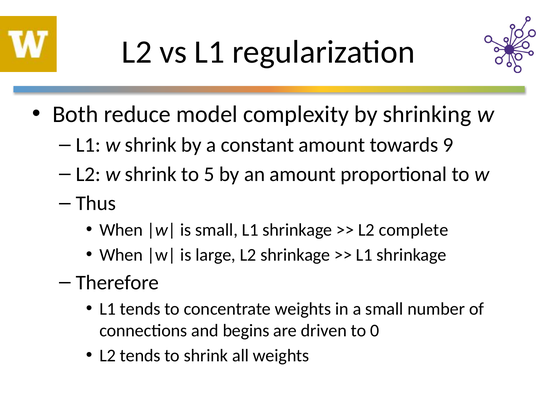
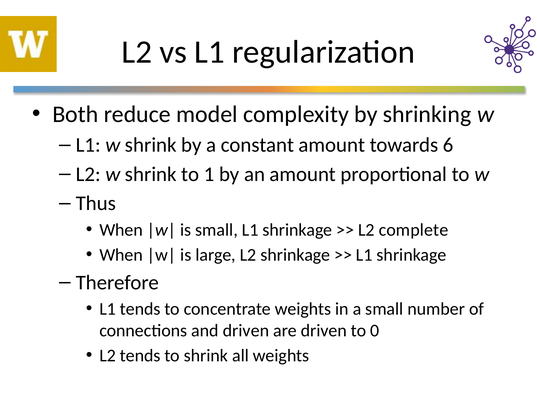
9: 9 -> 6 (448, 145)
5: 5 -> 1 (209, 174)
and begins: begins -> driven (246, 331)
